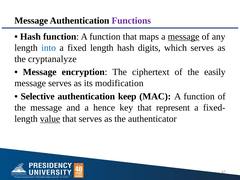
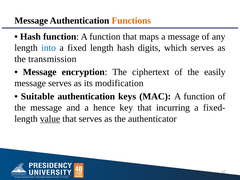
Functions colour: purple -> orange (131, 21)
message underline: present -> none (184, 37)
cryptanalyze: cryptanalyze -> transmission (52, 59)
Selective: Selective -> Suitable (38, 96)
keep: keep -> keys (127, 96)
represent: represent -> incurring (173, 108)
